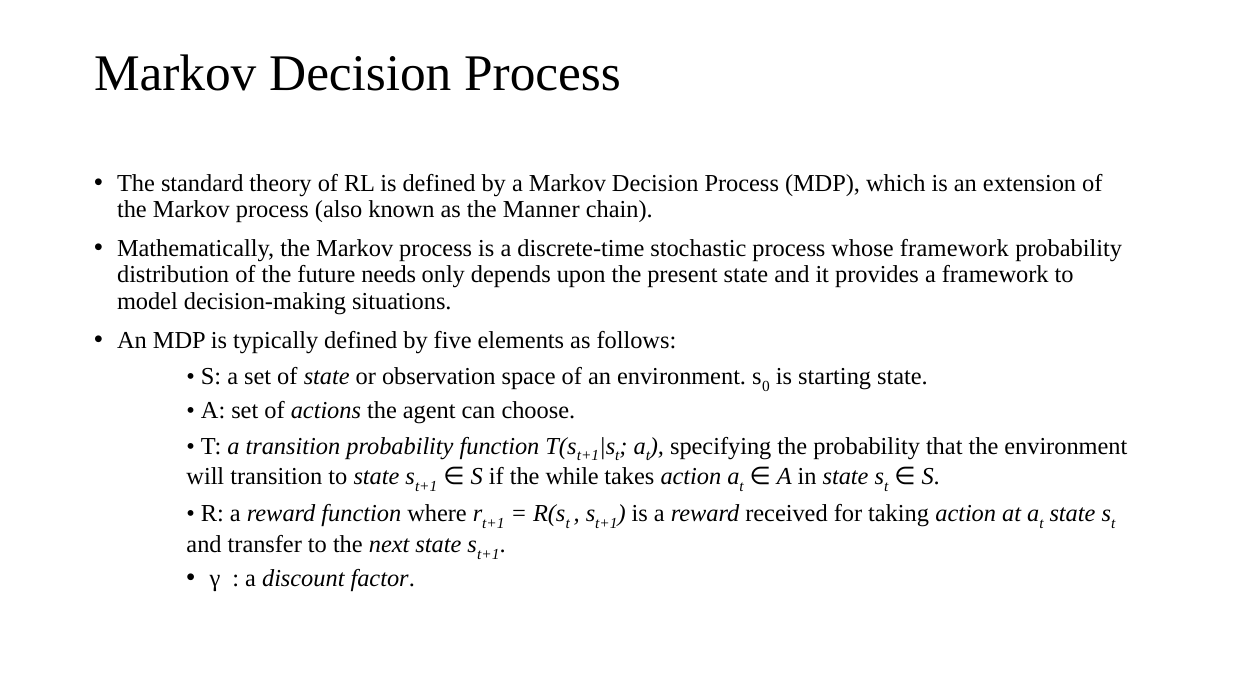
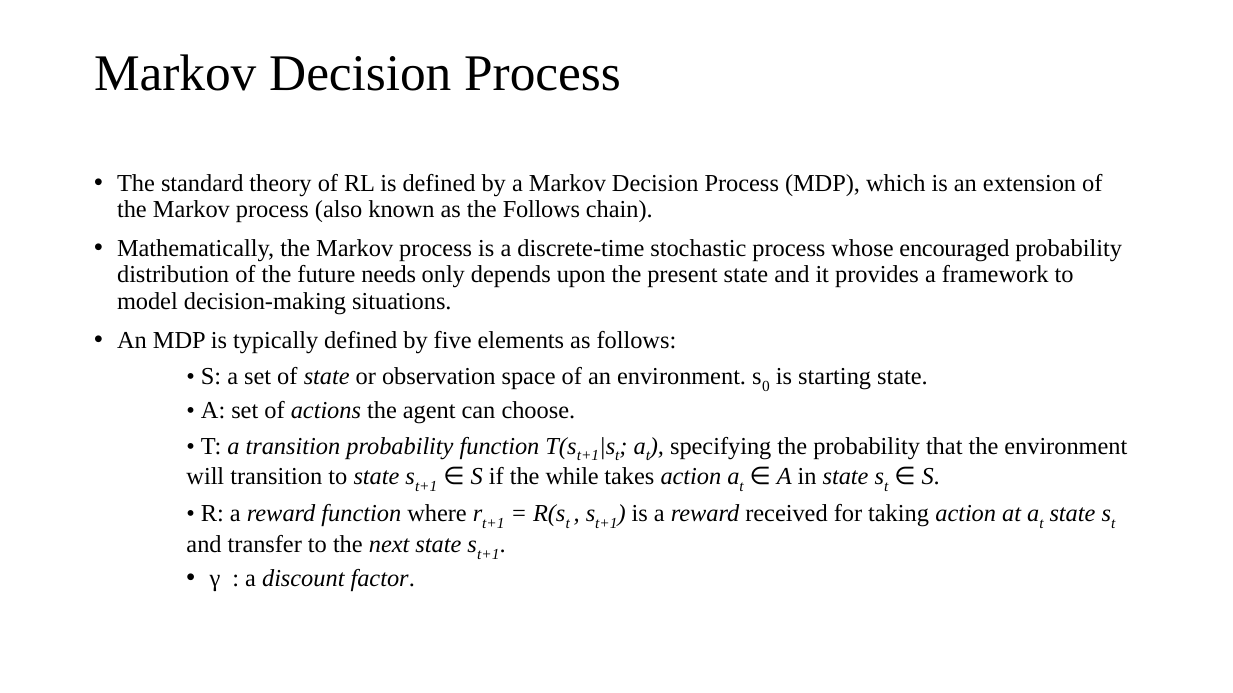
the Manner: Manner -> Follows (541, 210)
whose framework: framework -> encouraged (955, 249)
